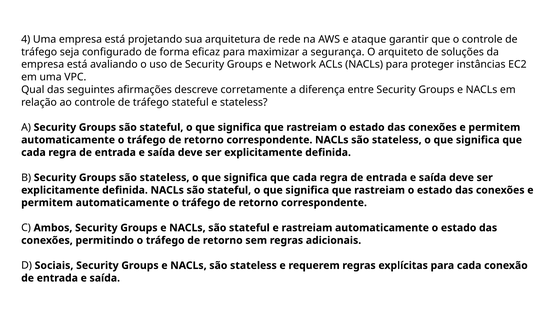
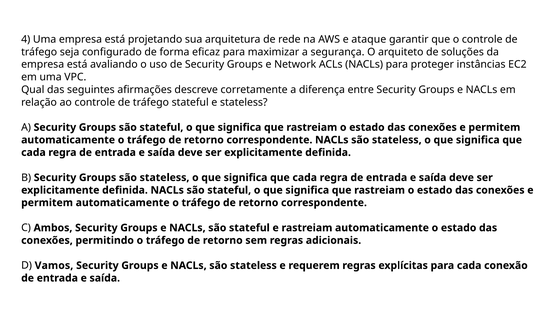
Sociais: Sociais -> Vamos (54, 265)
